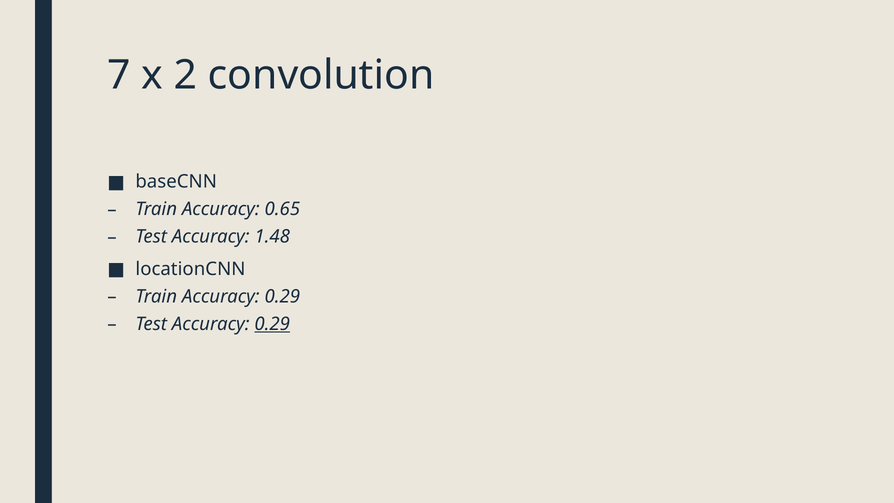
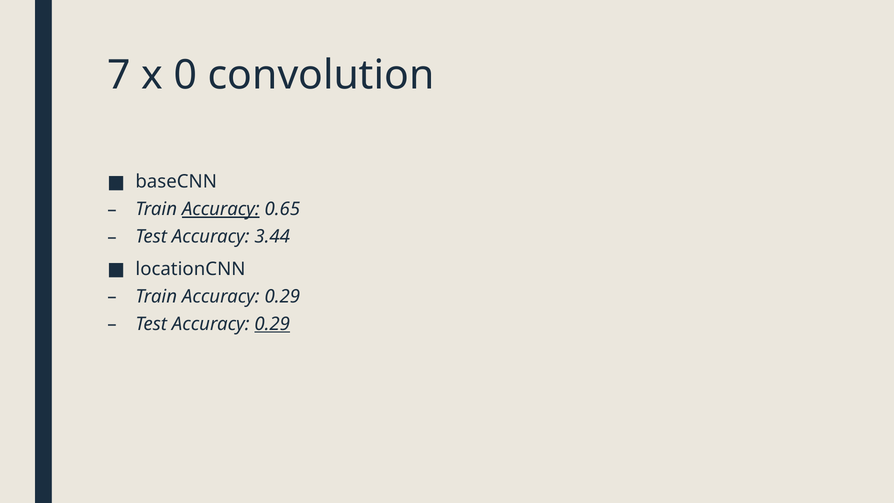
2: 2 -> 0 (185, 75)
Accuracy underline: none -> present (221, 209)
1.48: 1.48 -> 3.44 (272, 237)
